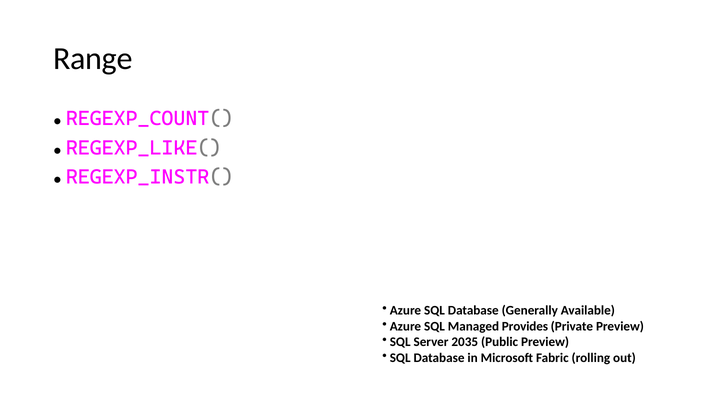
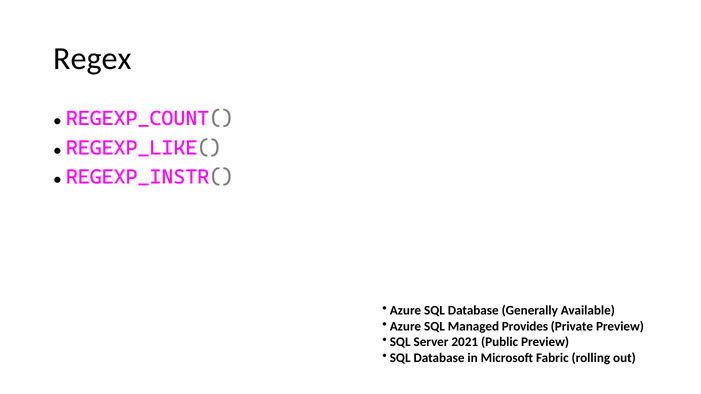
Range: Range -> Regex (93, 59)
2035: 2035 -> 2021 (465, 342)
